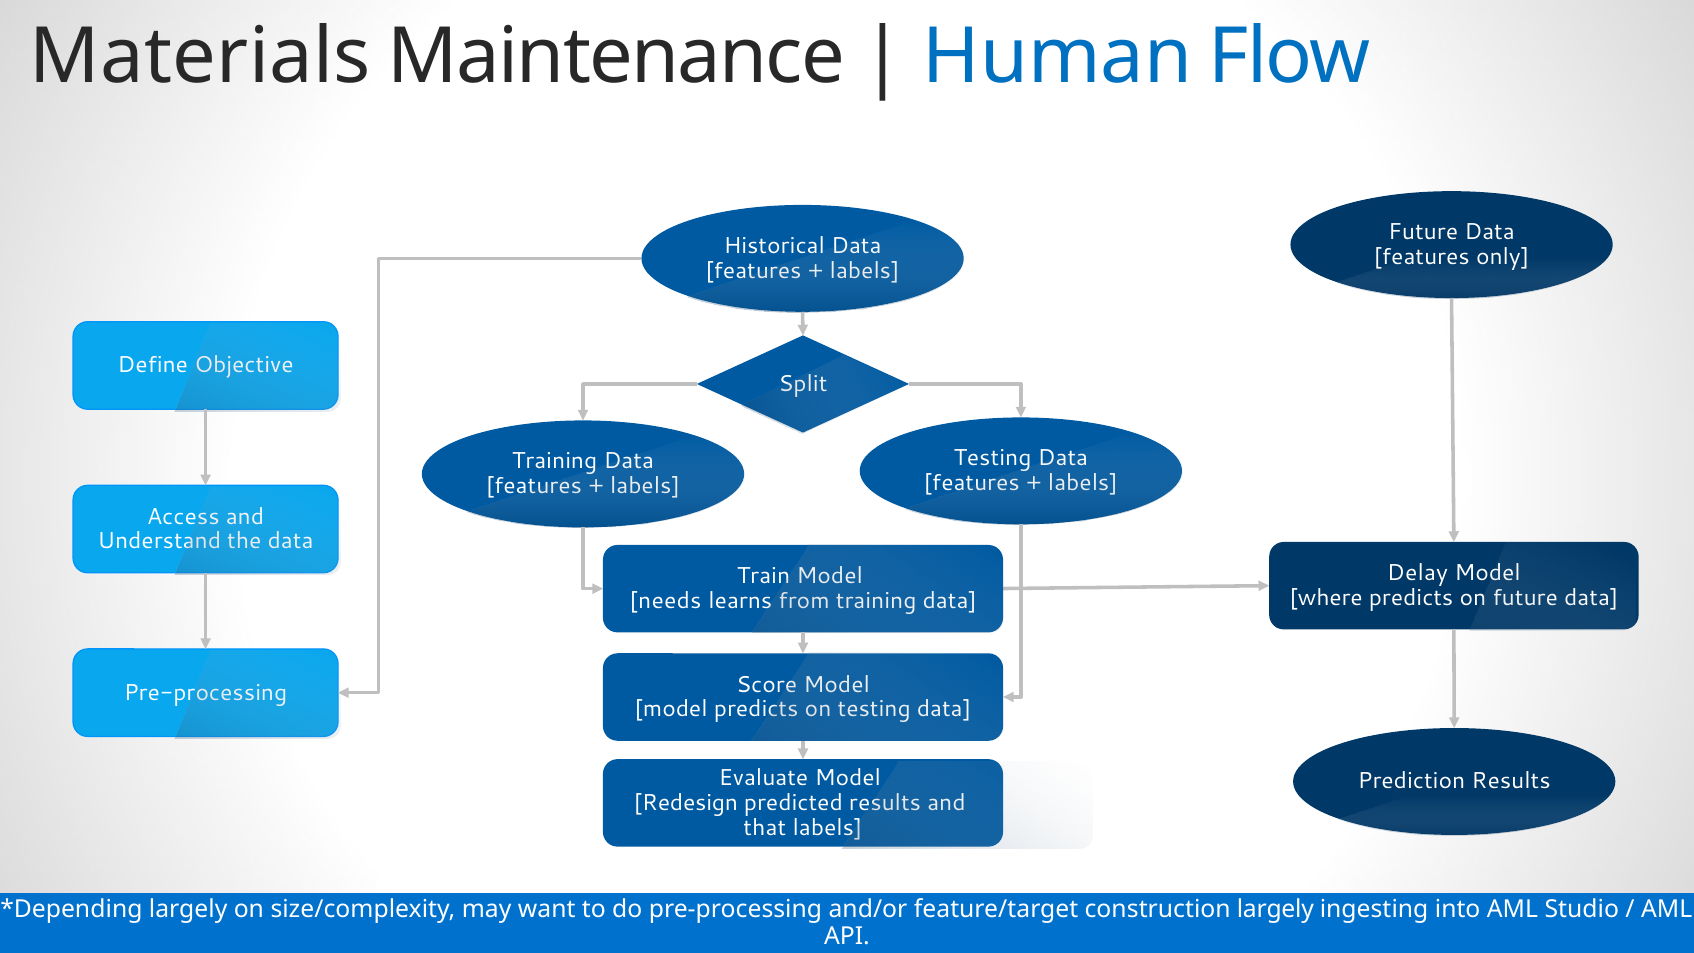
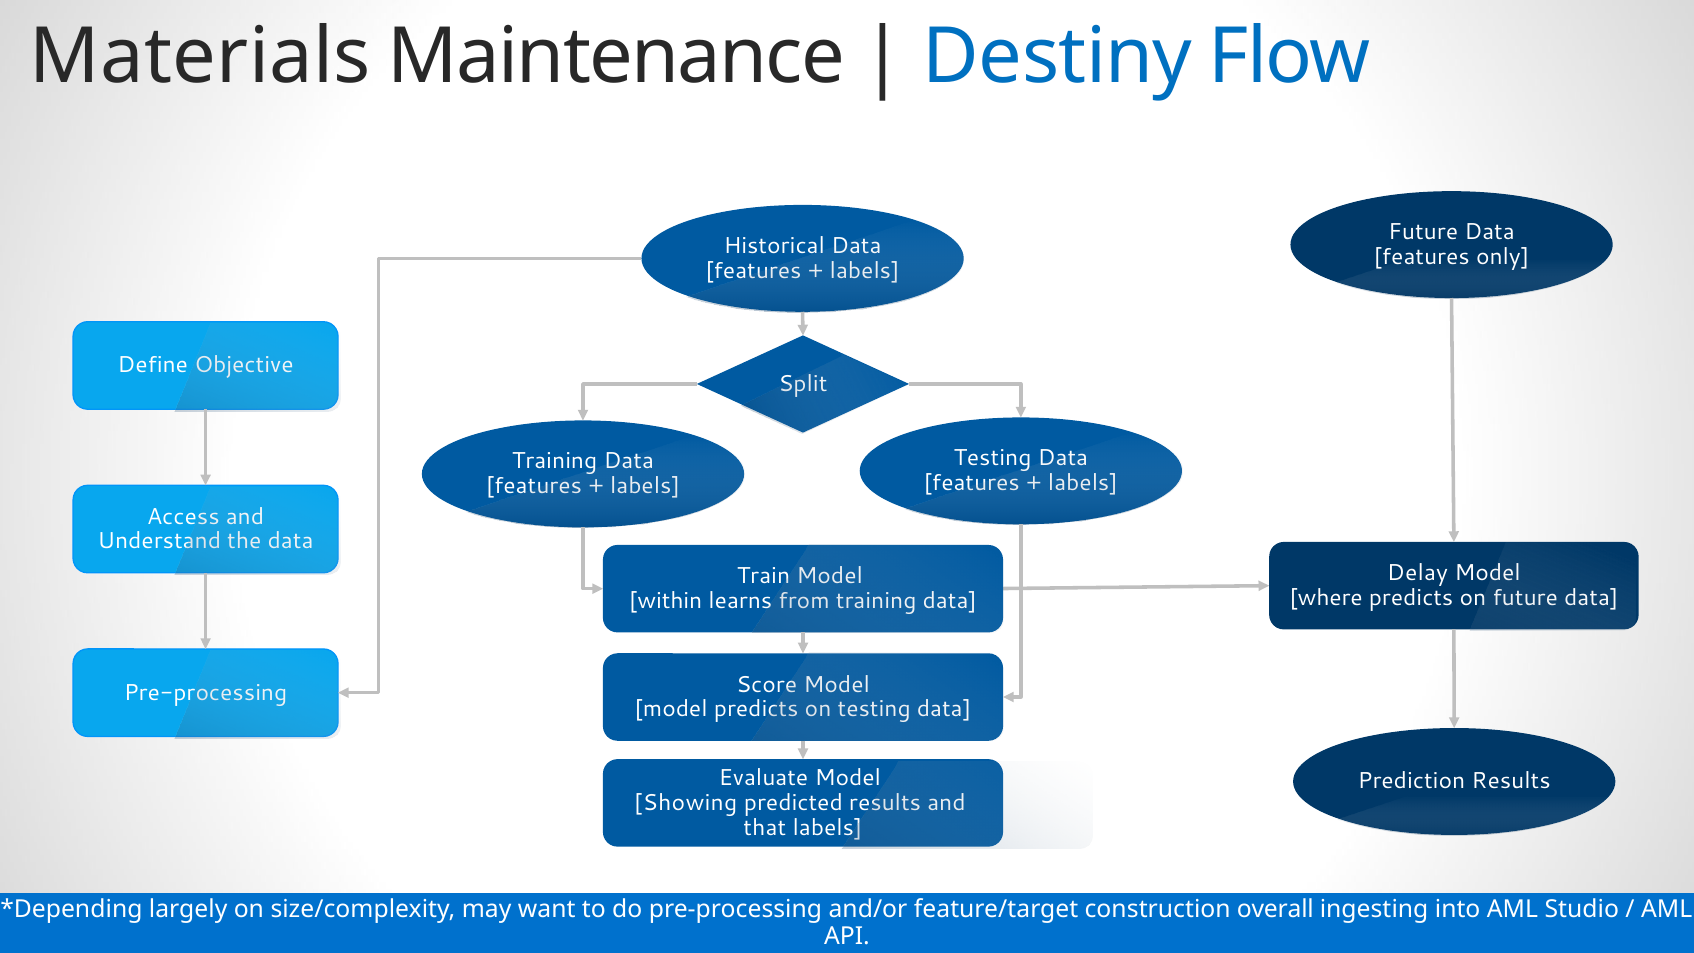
Human: Human -> Destiny (1058, 57)
needs: needs -> within (666, 601)
Redesign: Redesign -> Showing (686, 803)
construction largely: largely -> overall (1275, 909)
